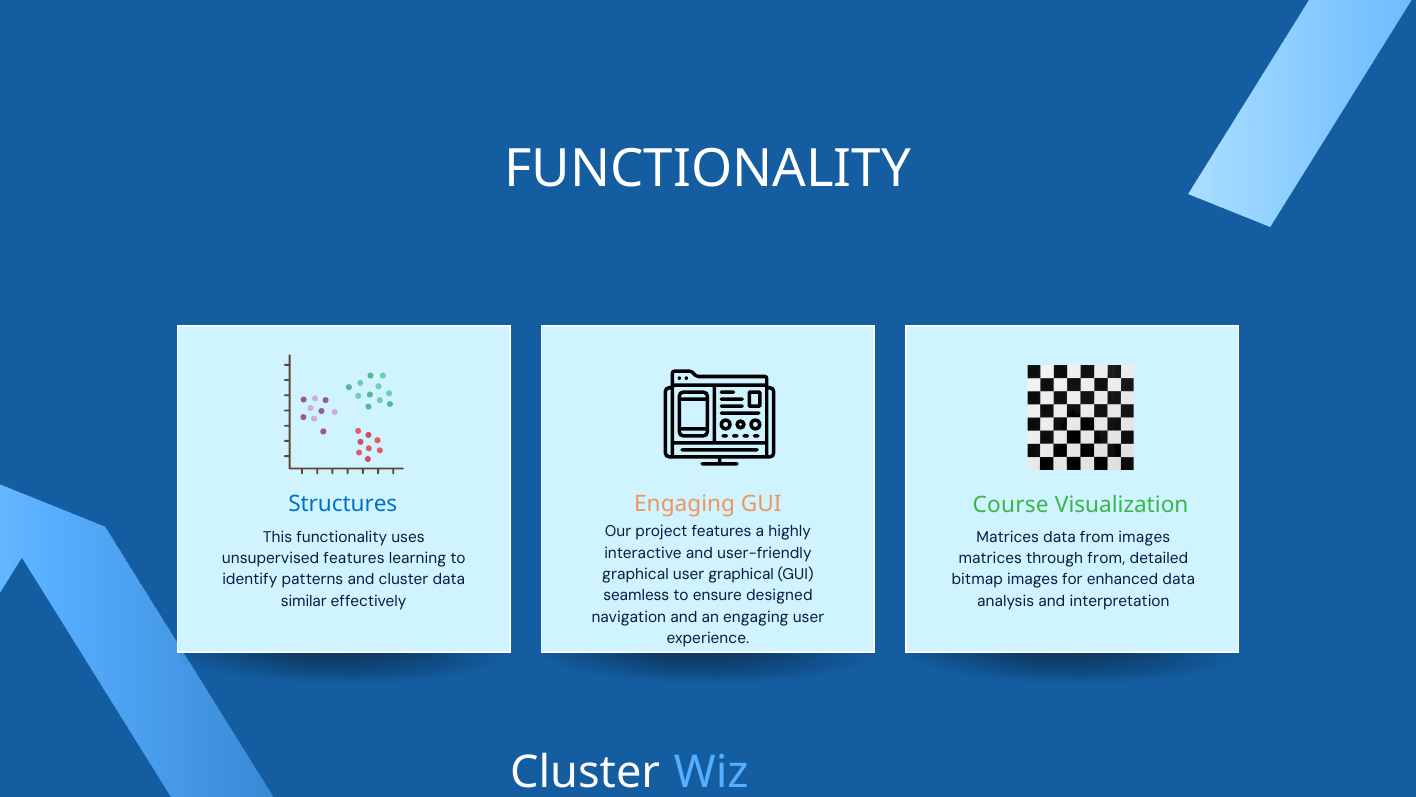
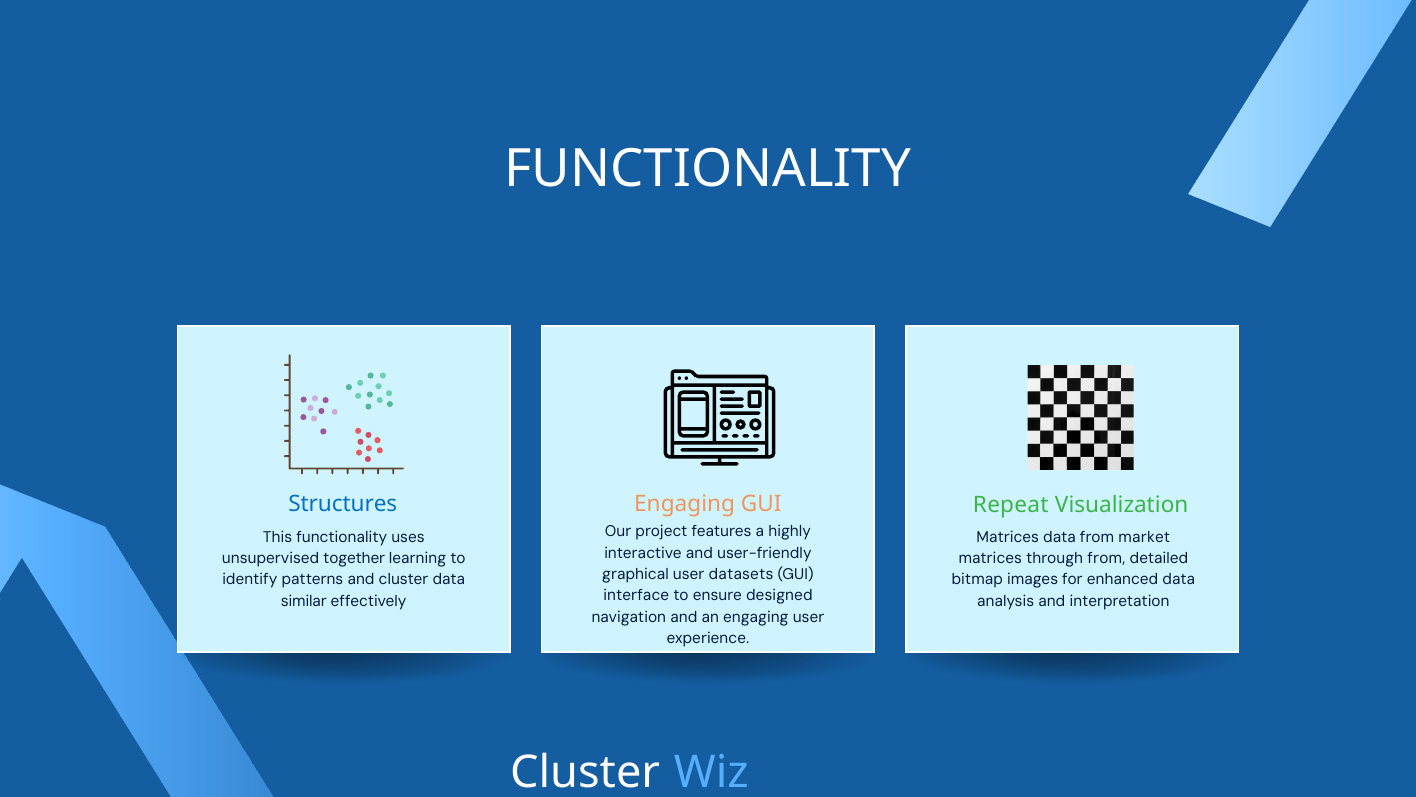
Course: Course -> Repeat (1011, 505)
from images: images -> market (1144, 537)
unsupervised features: features -> together (354, 558)
user graphical: graphical -> datasets (741, 574)
seamless: seamless -> interface (636, 595)
